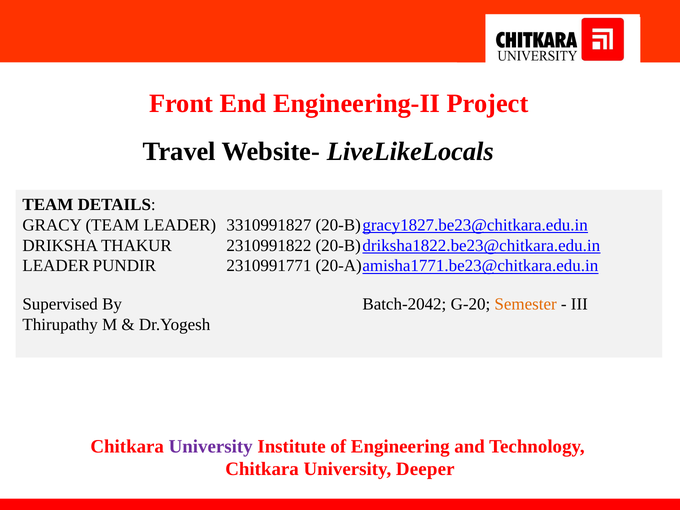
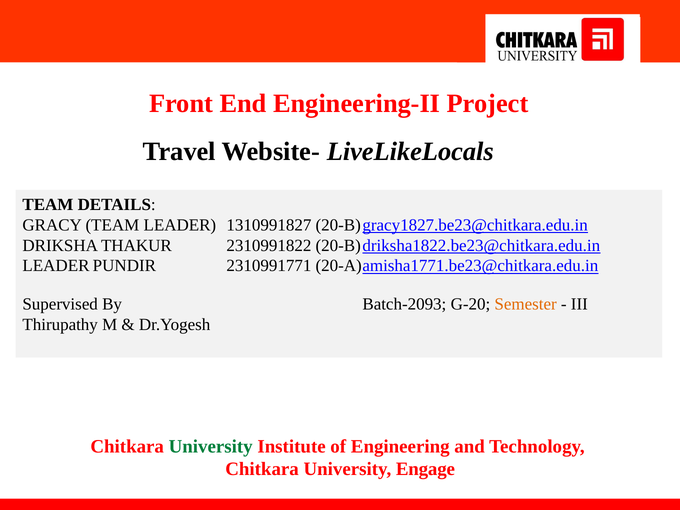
3310991827: 3310991827 -> 1310991827 (269, 225)
Batch-2042: Batch-2042 -> Batch-2093 (404, 304)
University colour: purple -> green (211, 446)
Deeper: Deeper -> Engage (425, 469)
